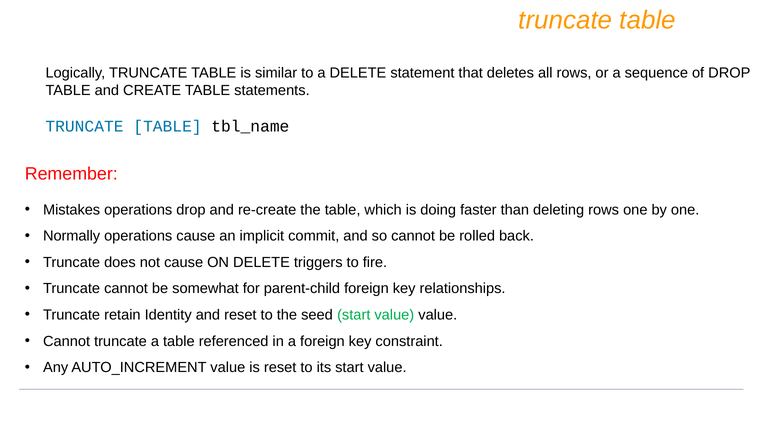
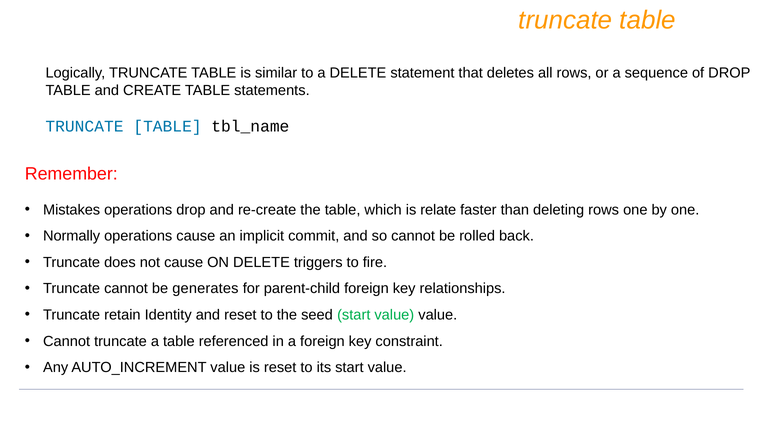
doing: doing -> relate (438, 210)
somewhat: somewhat -> generates (205, 289)
